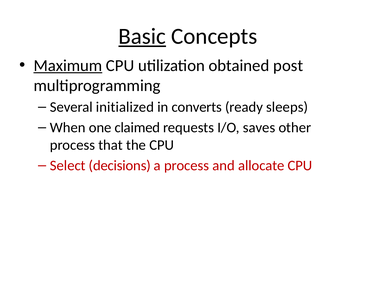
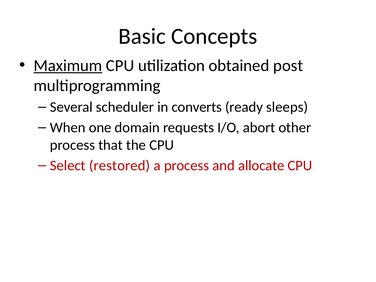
Basic underline: present -> none (142, 36)
initialized: initialized -> scheduler (125, 107)
claimed: claimed -> domain (137, 128)
saves: saves -> abort (259, 128)
decisions: decisions -> restored (120, 166)
